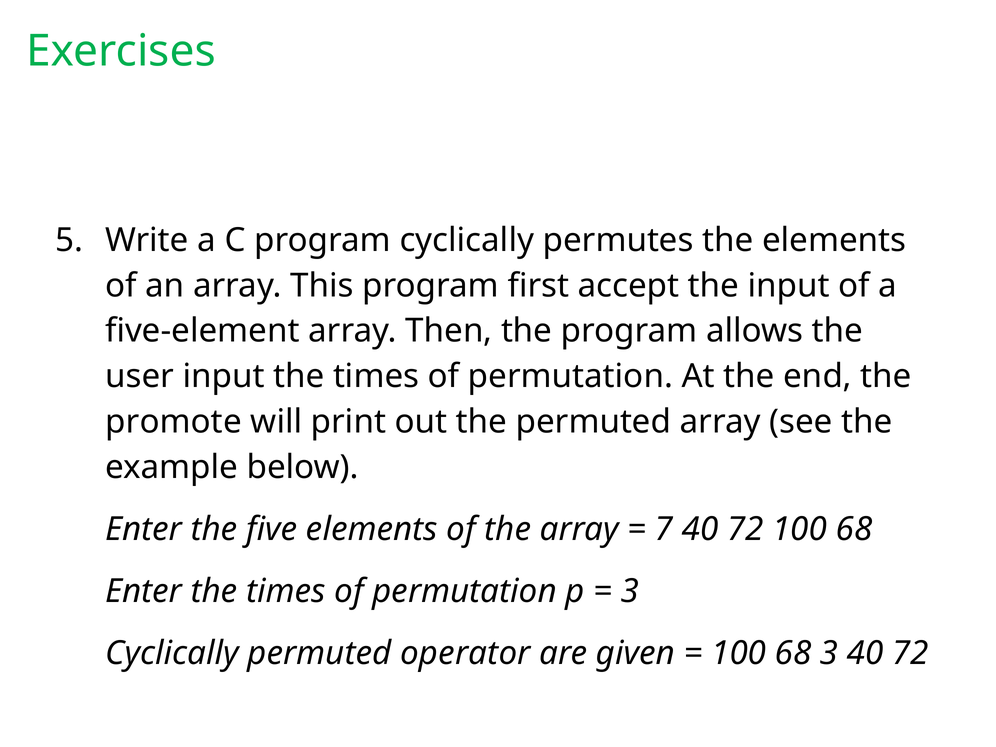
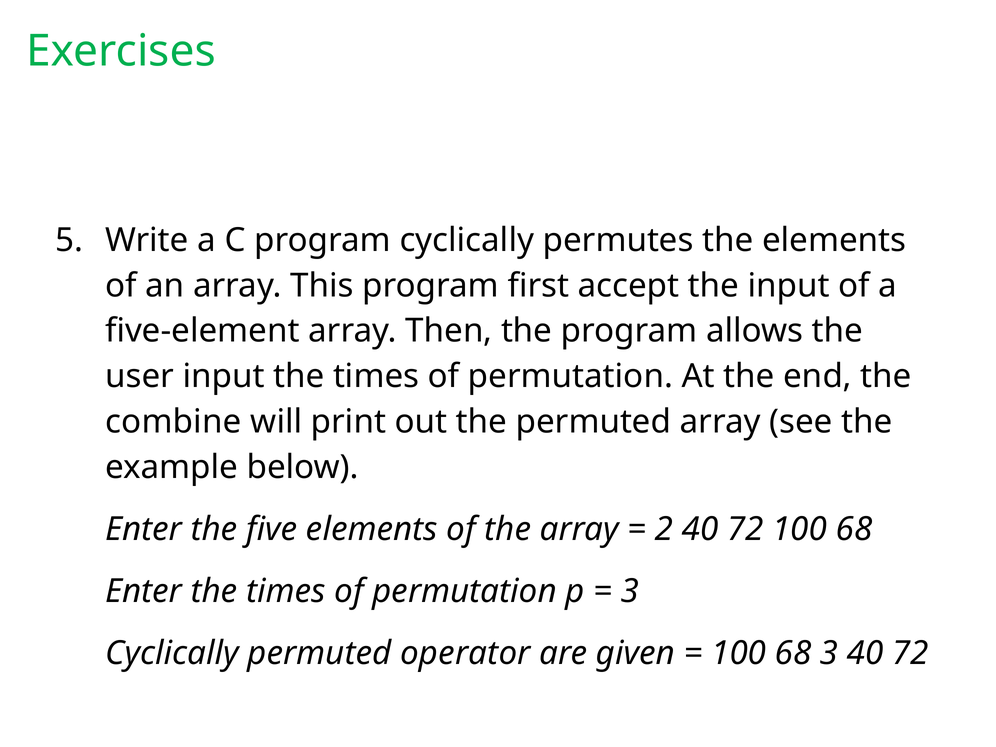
promote: promote -> combine (173, 422)
7: 7 -> 2 (664, 529)
